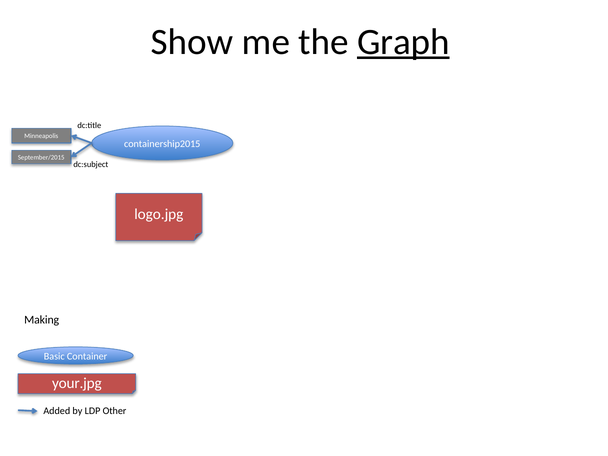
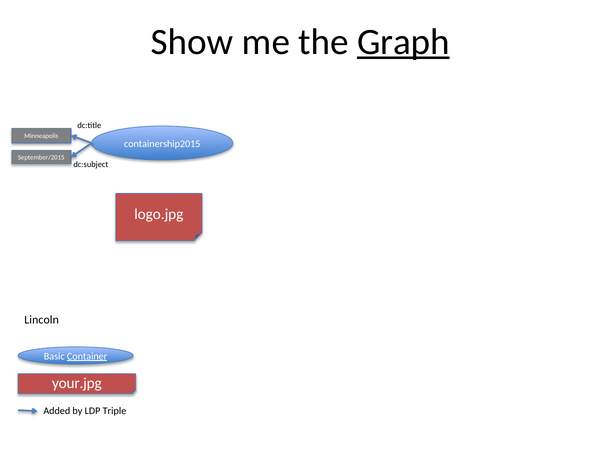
Making: Making -> Lincoln (42, 320)
Container underline: none -> present (87, 356)
Other: Other -> Triple (114, 411)
